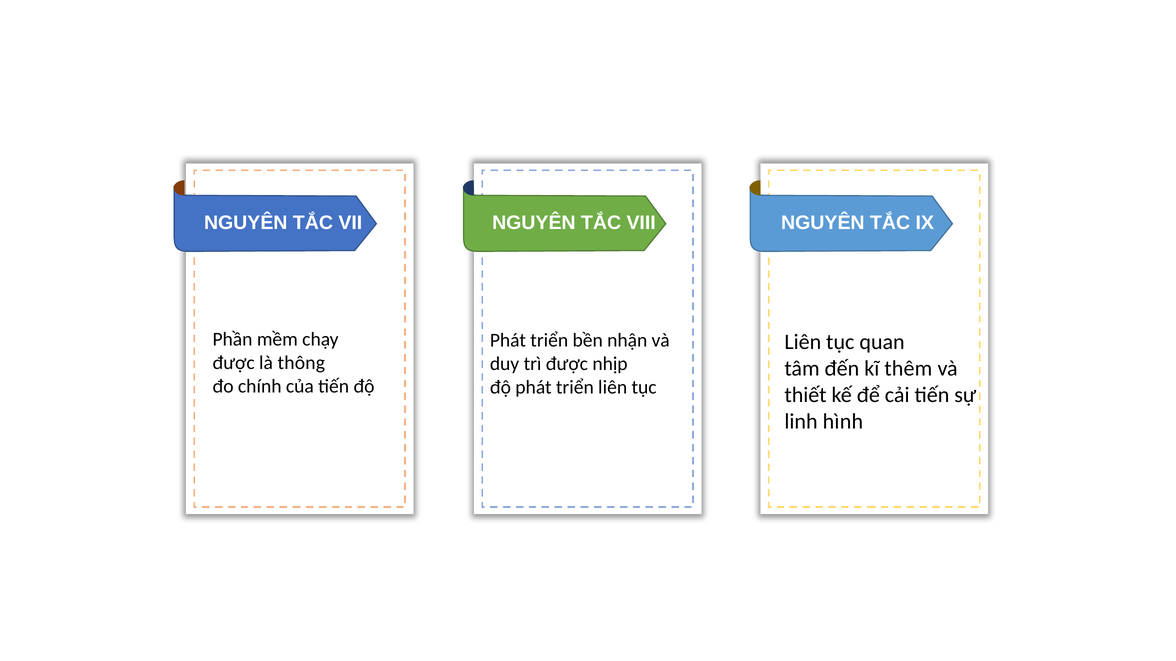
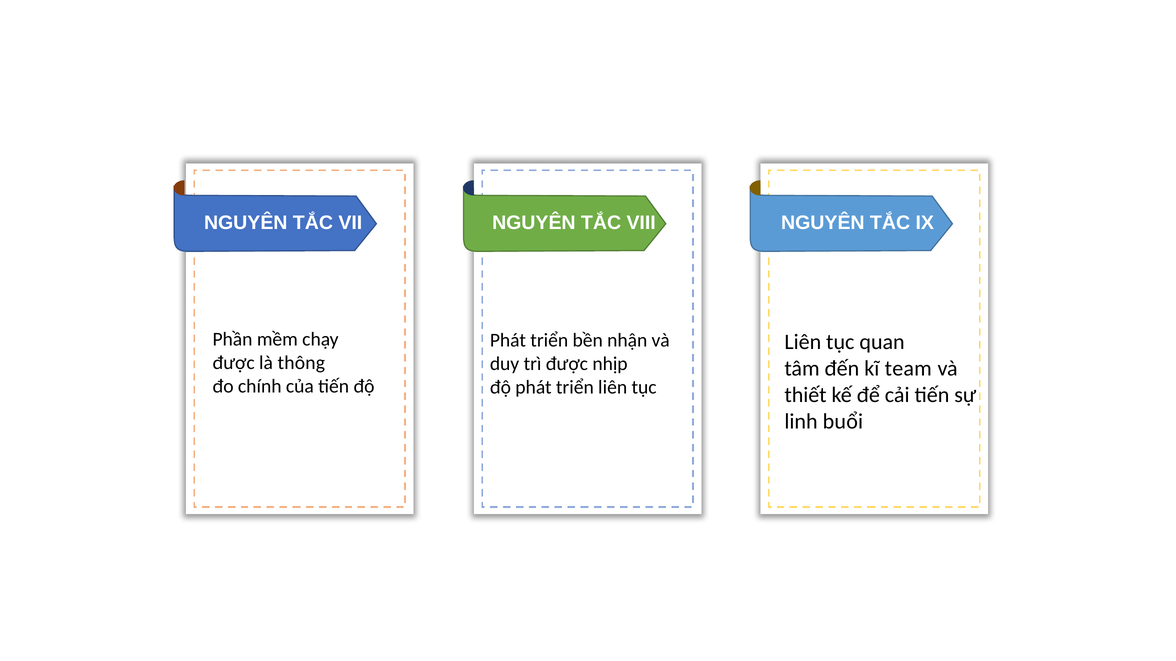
thêm: thêm -> team (908, 369)
hình: hình -> buổi (843, 422)
